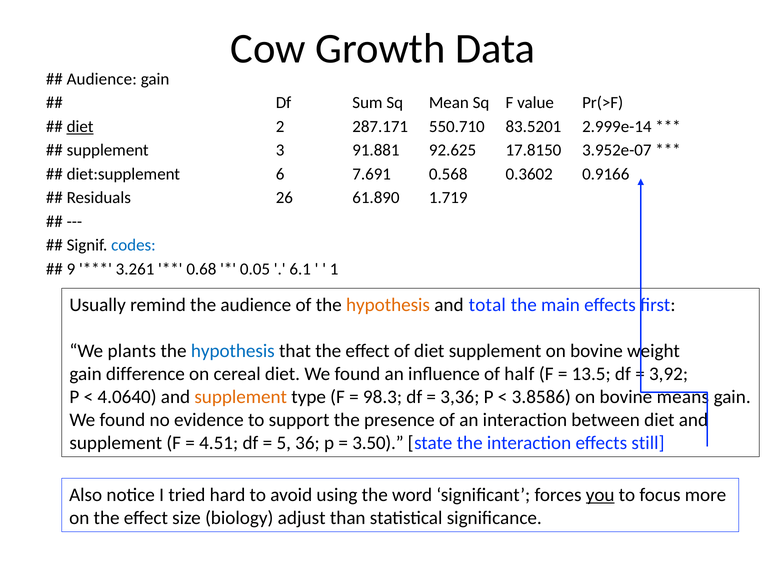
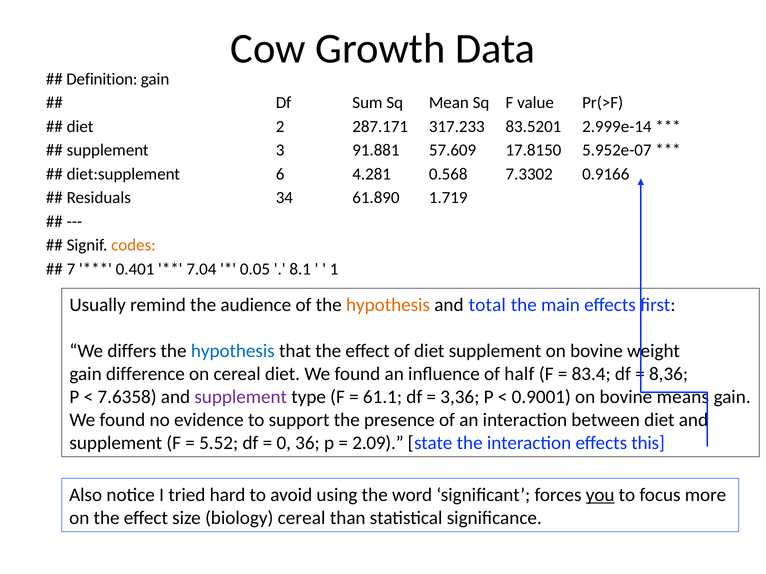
Audience: Audience -> Definition (102, 79)
diet underline: present -> none (80, 127)
550.710: 550.710 -> 317.233 (457, 127)
92.625: 92.625 -> 57.609 (453, 150)
3.952e-07: 3.952e-07 -> 5.952e-07 (617, 150)
7.691: 7.691 -> 4.281 (372, 174)
0.3602: 0.3602 -> 7.3302 (529, 174)
26: 26 -> 34 (284, 198)
codes colour: blue -> orange (133, 246)
9: 9 -> 7 (71, 269)
3.261: 3.261 -> 0.401 (135, 269)
0.68: 0.68 -> 7.04 (201, 269)
6.1: 6.1 -> 8.1 (300, 269)
plants: plants -> differs (132, 351)
13.5: 13.5 -> 83.4 (591, 374)
3,92: 3,92 -> 8,36 (669, 374)
4.0640: 4.0640 -> 7.6358 (127, 397)
supplement colour: orange -> purple (241, 397)
98.3: 98.3 -> 61.1 (383, 397)
3.8586: 3.8586 -> 0.9001 (541, 397)
4.51: 4.51 -> 5.52 (219, 443)
5: 5 -> 0 (284, 443)
3.50: 3.50 -> 2.09 (378, 443)
still: still -> this (648, 443)
biology adjust: adjust -> cereal (302, 518)
